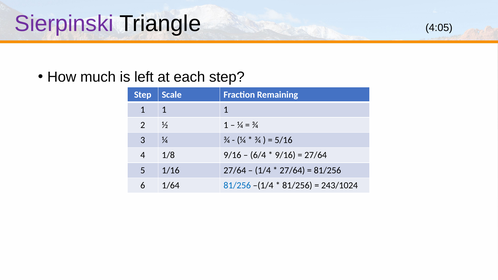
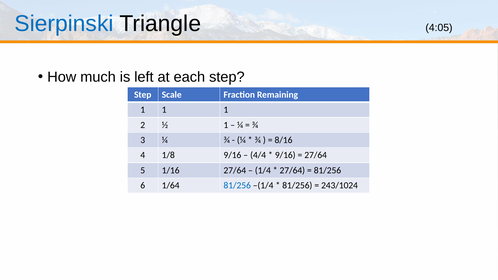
Sierpinski colour: purple -> blue (64, 24)
5/16: 5/16 -> 8/16 (284, 140)
6/4: 6/4 -> 4/4 (258, 155)
